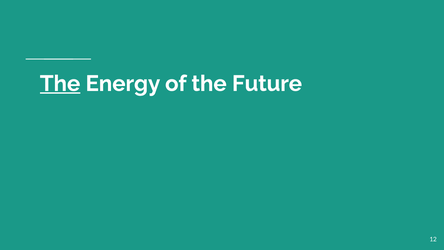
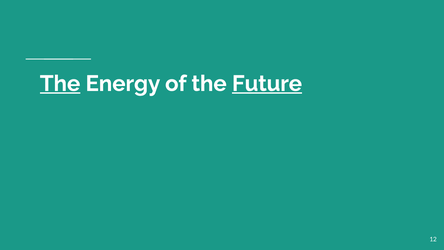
Future underline: none -> present (267, 84)
